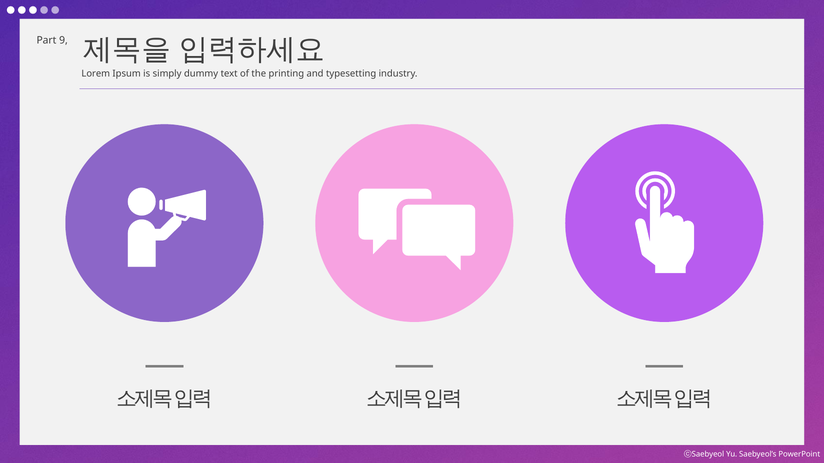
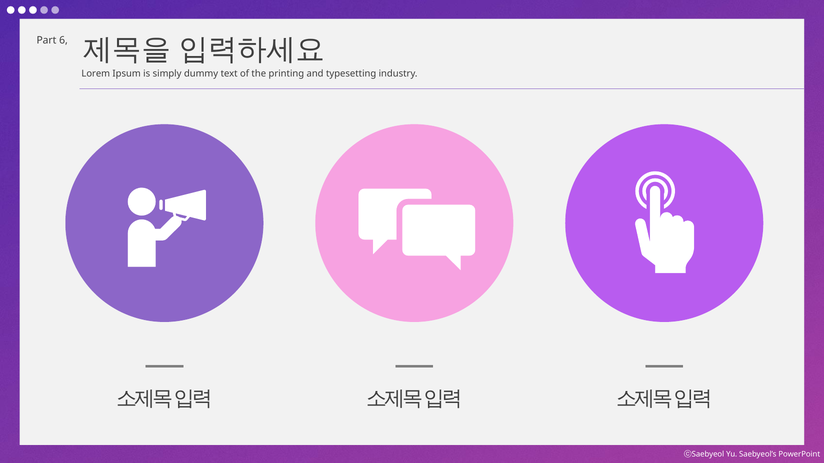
9: 9 -> 6 (63, 40)
